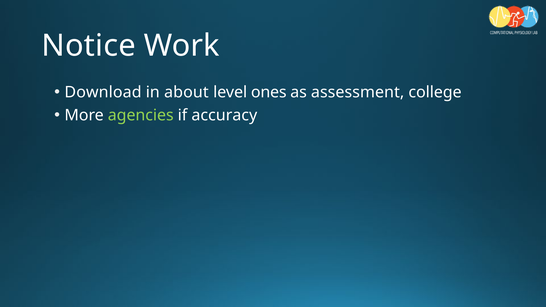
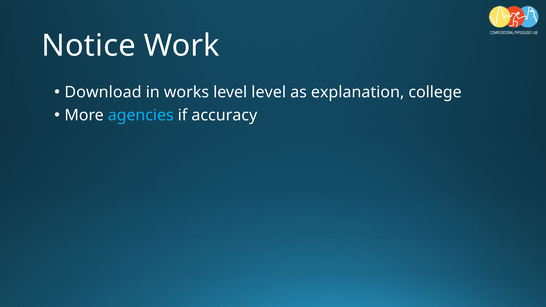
about: about -> works (186, 92)
level ones: ones -> level (269, 92)
assessment: assessment -> explanation (358, 92)
agencies colour: light green -> light blue (141, 115)
